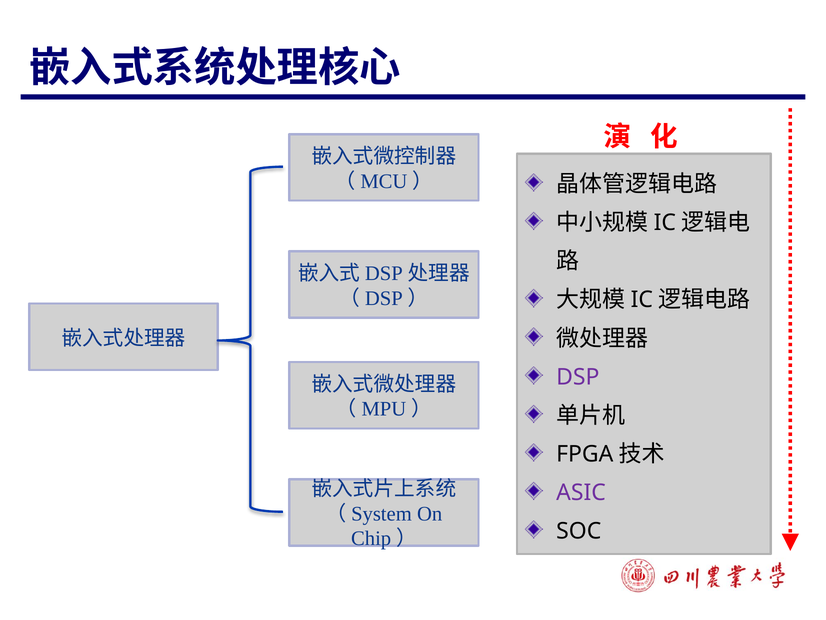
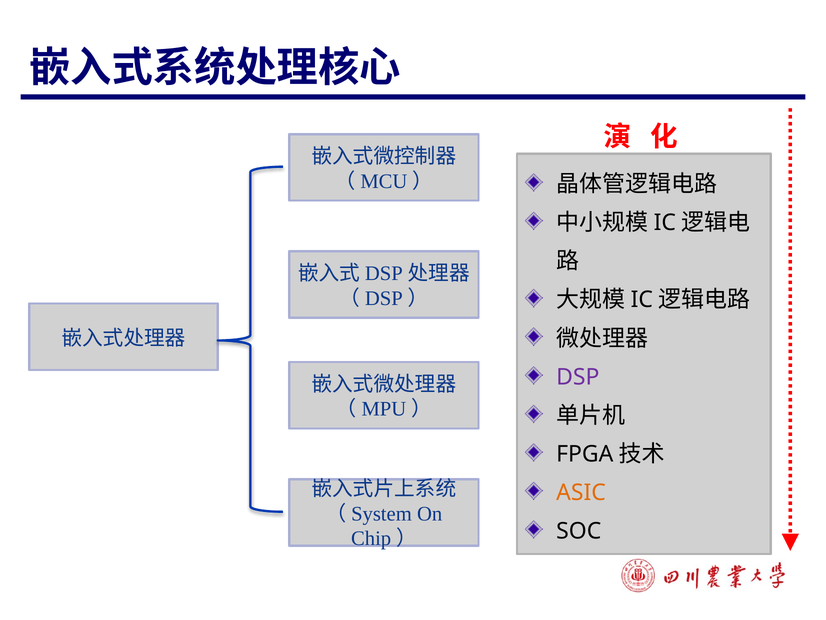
ASIC colour: purple -> orange (581, 492)
